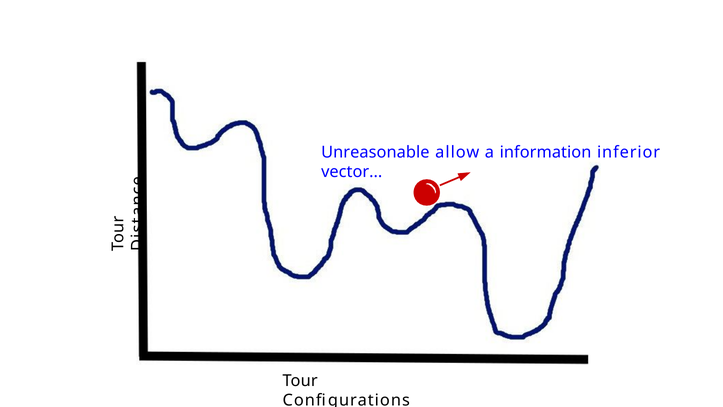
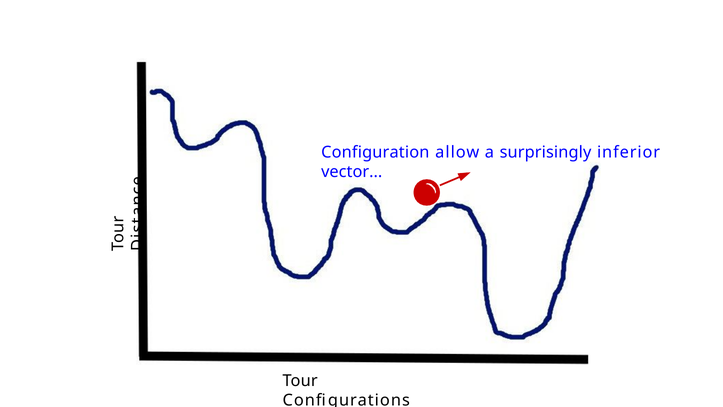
Unreasonable: Unreasonable -> Configuration (375, 152)
information: information -> surprisingly (546, 152)
